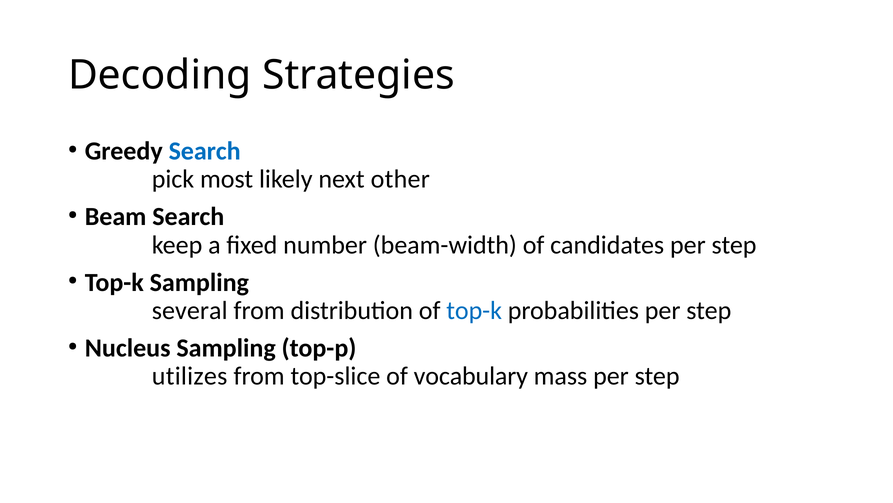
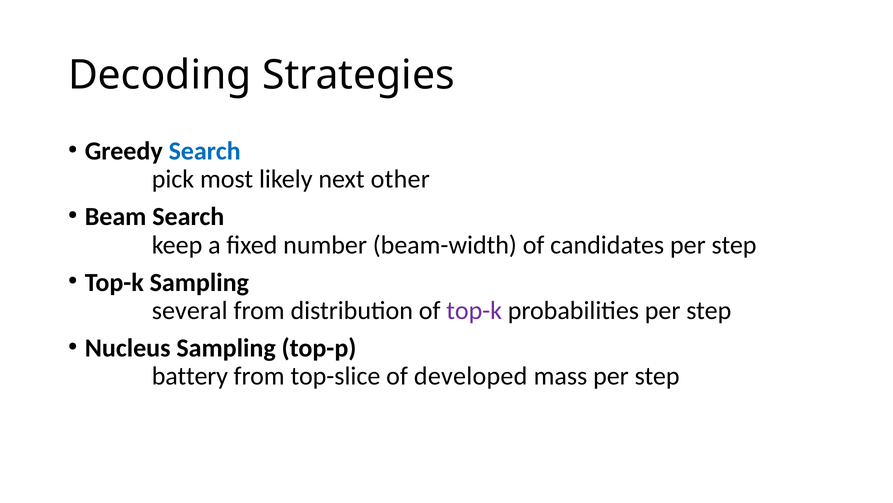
top-k colour: blue -> purple (474, 310)
utilizes: utilizes -> battery (190, 376)
vocabulary: vocabulary -> developed (471, 376)
